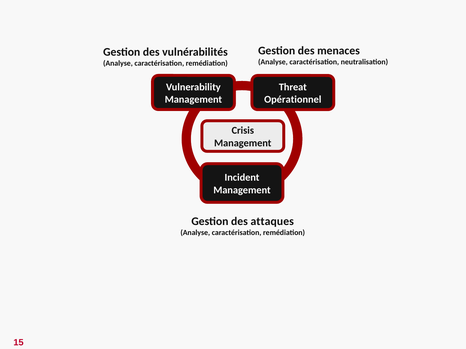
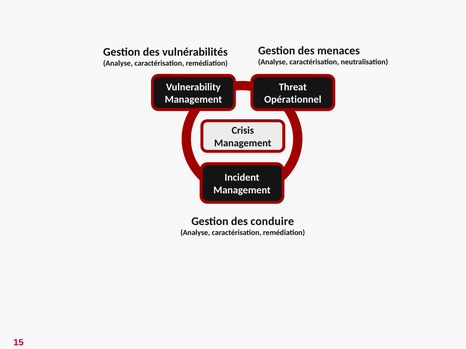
attaques: attaques -> conduire (272, 222)
